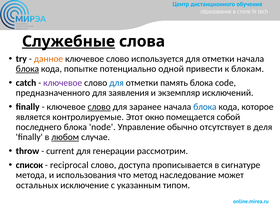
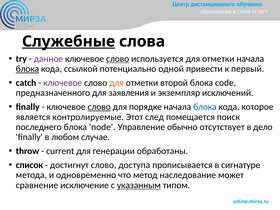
данное colour: orange -> purple (48, 59)
слово underline: none -> present (118, 59)
попытке: попытке -> ссылкой (81, 69)
блокам: блокам -> первый (248, 69)
для colour: blue -> orange (117, 83)
память: память -> второй (174, 83)
заранее: заранее -> порядке (145, 107)
окно: окно -> след (155, 117)
собой: собой -> поиск (228, 117)
деля: деля -> дело (263, 127)
любом underline: present -> none (65, 137)
рассмотрим: рассмотрим -> обработаны (162, 151)
reciprocal: reciprocal -> достигнут (69, 165)
использования: использования -> одновременно (86, 175)
остальных: остальных -> сравнение (37, 185)
указанным underline: none -> present (139, 185)
